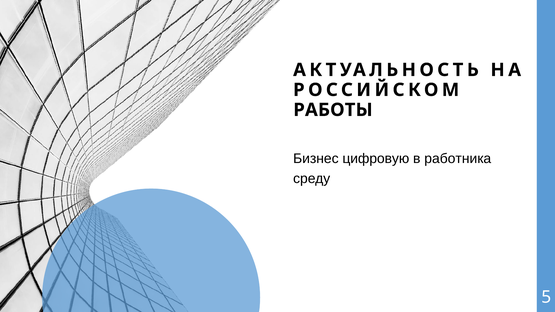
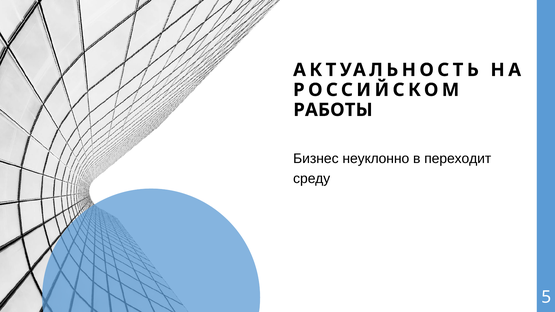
цифровую: цифровую -> неуклонно (376, 159)
работника: работника -> переходит (458, 159)
